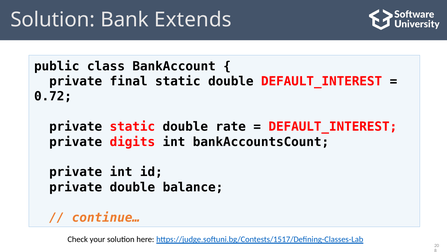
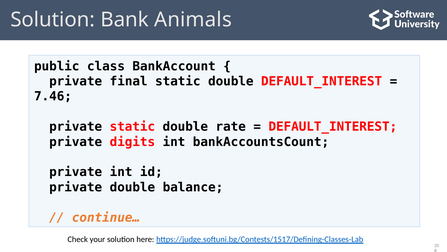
Extends: Extends -> Animals (193, 20)
0.72: 0.72 -> 7.46 (53, 96)
